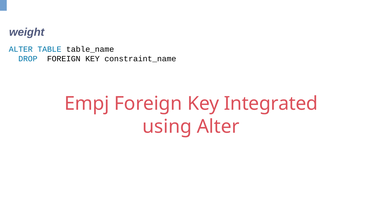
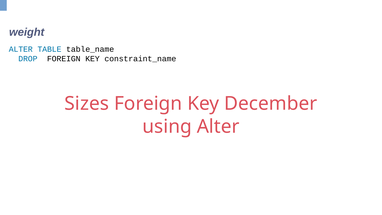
Empj: Empj -> Sizes (87, 104)
Integrated: Integrated -> December (271, 104)
